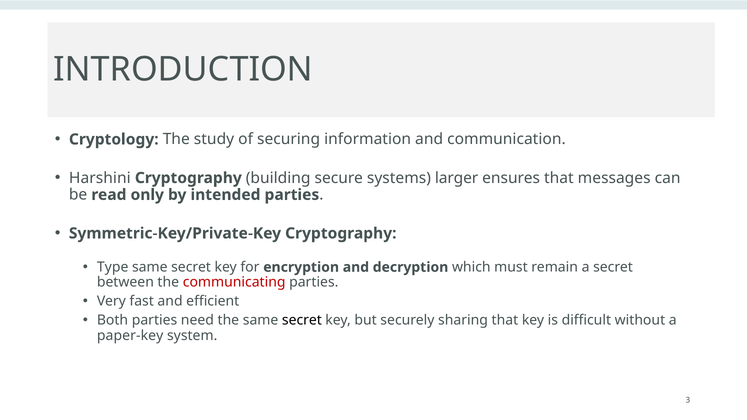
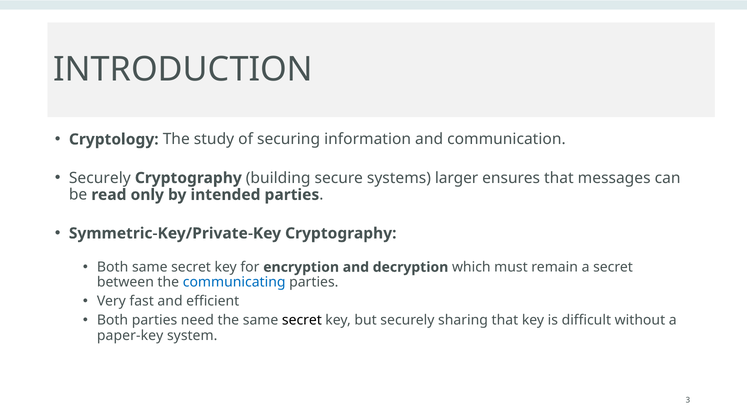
Harshini: Harshini -> Securely (100, 178)
Type: Type -> Both (113, 267)
communicating colour: red -> blue (234, 282)
